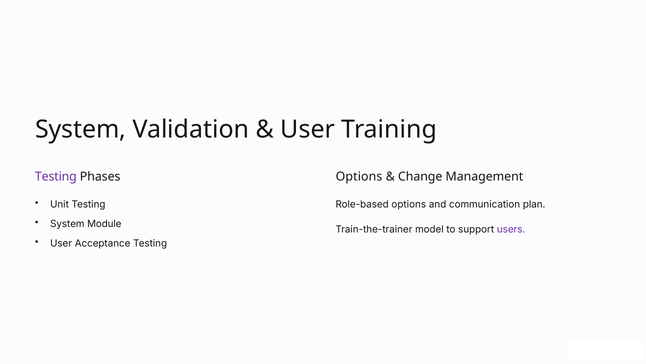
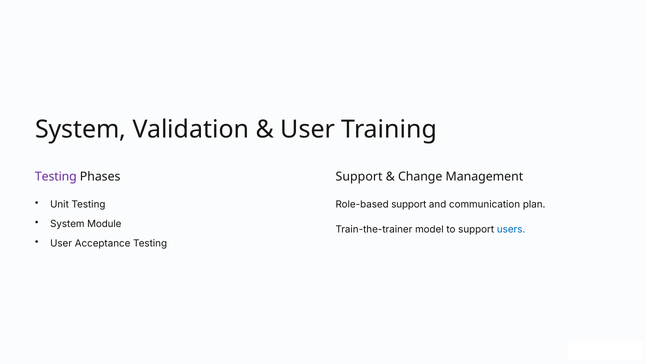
Options: Options -> Support (359, 177)
Role-based options: options -> support (409, 204)
users colour: purple -> blue (511, 229)
